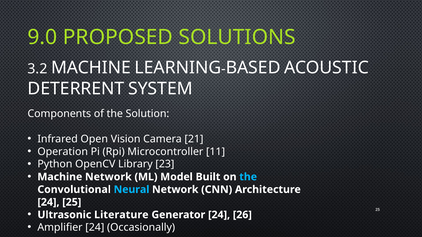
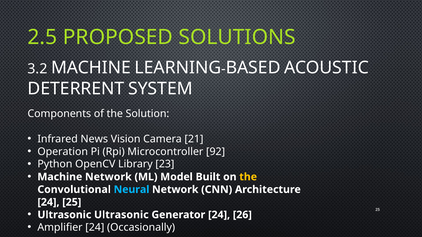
9.0: 9.0 -> 2.5 (42, 37)
Open: Open -> News (94, 139)
11: 11 -> 92 (216, 152)
the colour: light blue -> yellow (248, 177)
Ultrasonic Literature: Literature -> Ultrasonic (121, 215)
